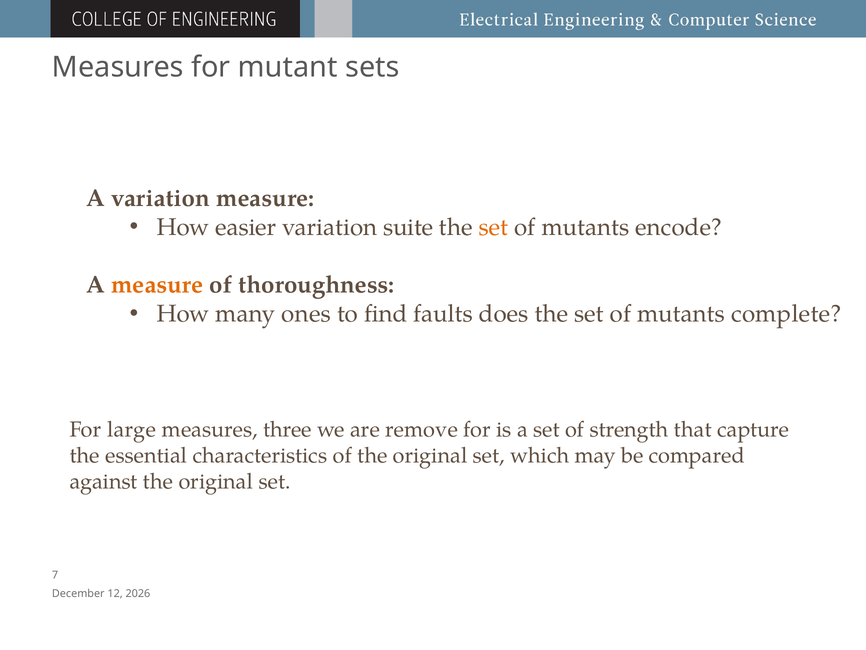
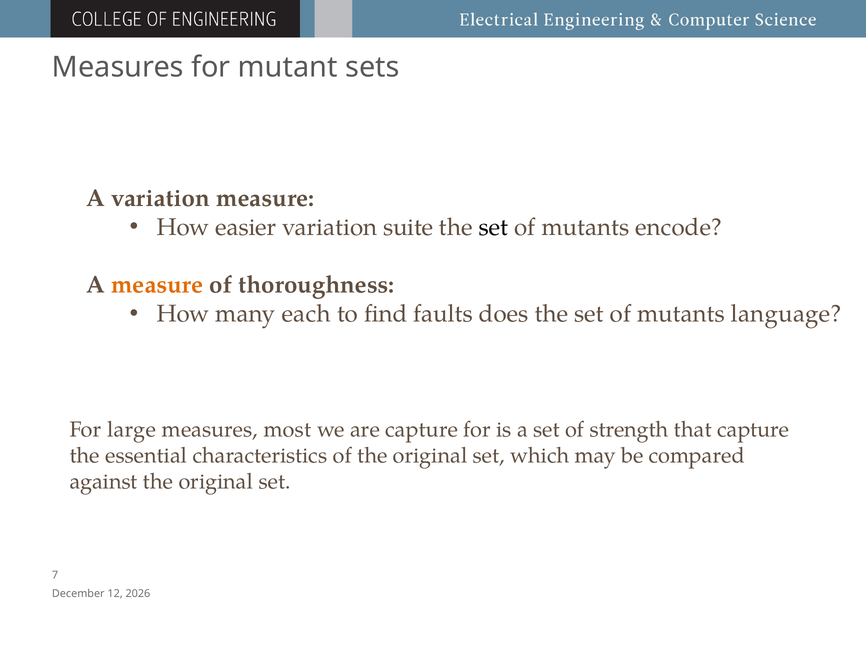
set colour: orange -> black (494, 227)
ones: ones -> each (306, 314)
complete: complete -> language (786, 314)
three: three -> most (287, 429)
are remove: remove -> capture (422, 429)
